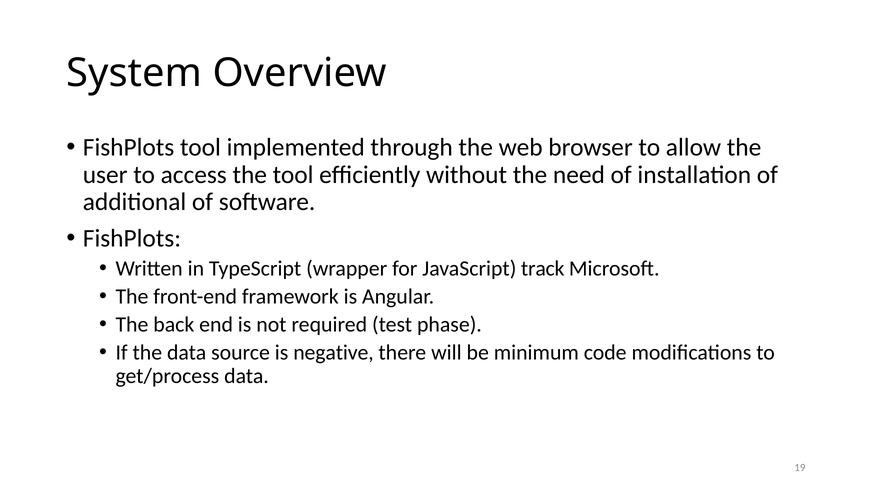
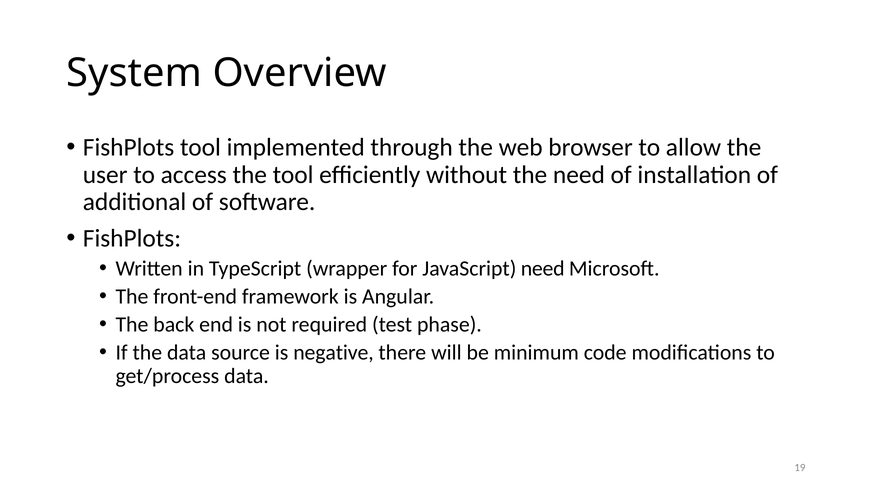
JavaScript track: track -> need (543, 269)
